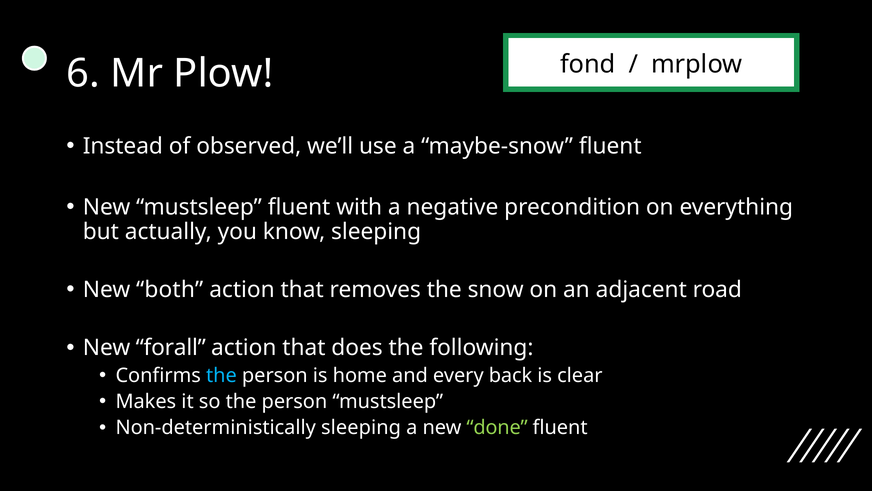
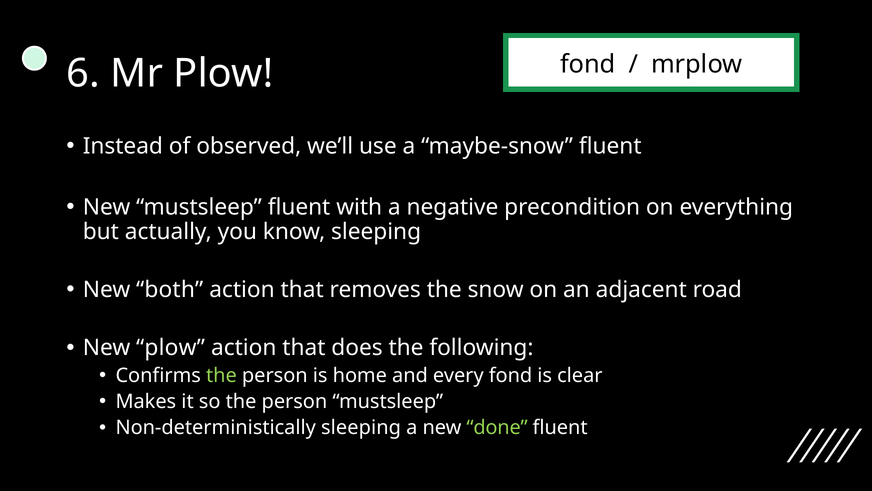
New forall: forall -> plow (171, 348)
the colour: light blue -> light green (221, 375)
every back: back -> fond (511, 375)
